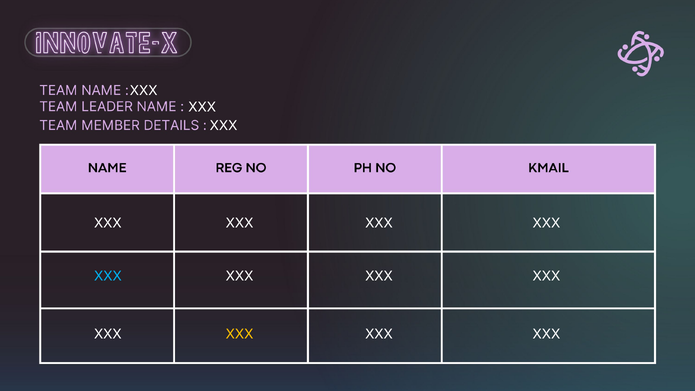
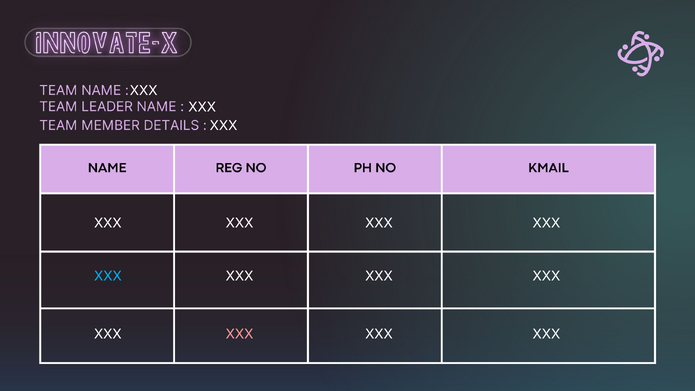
XXX colour: yellow -> pink (240, 334)
